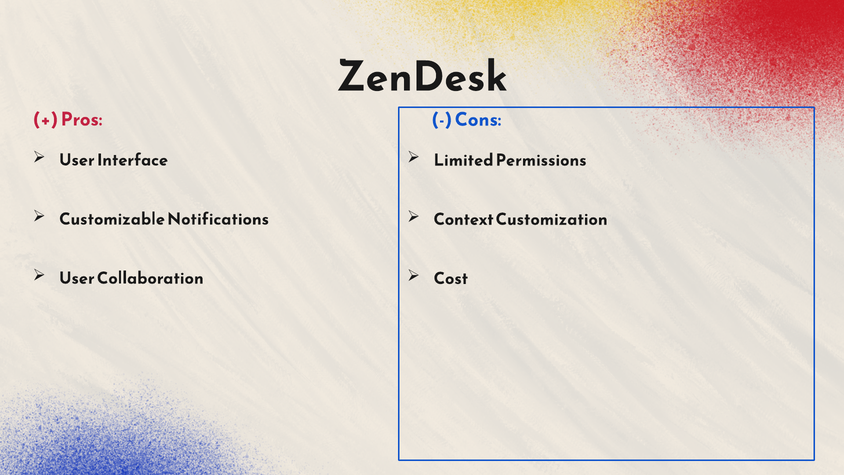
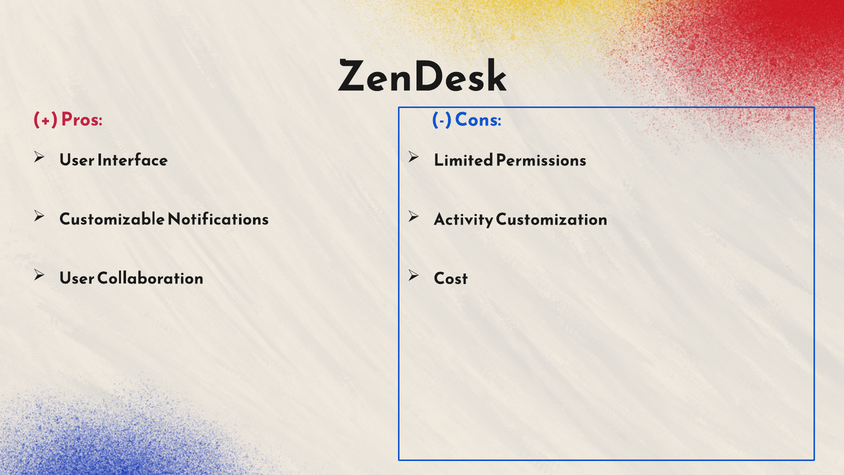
Context: Context -> Activity (463, 219)
